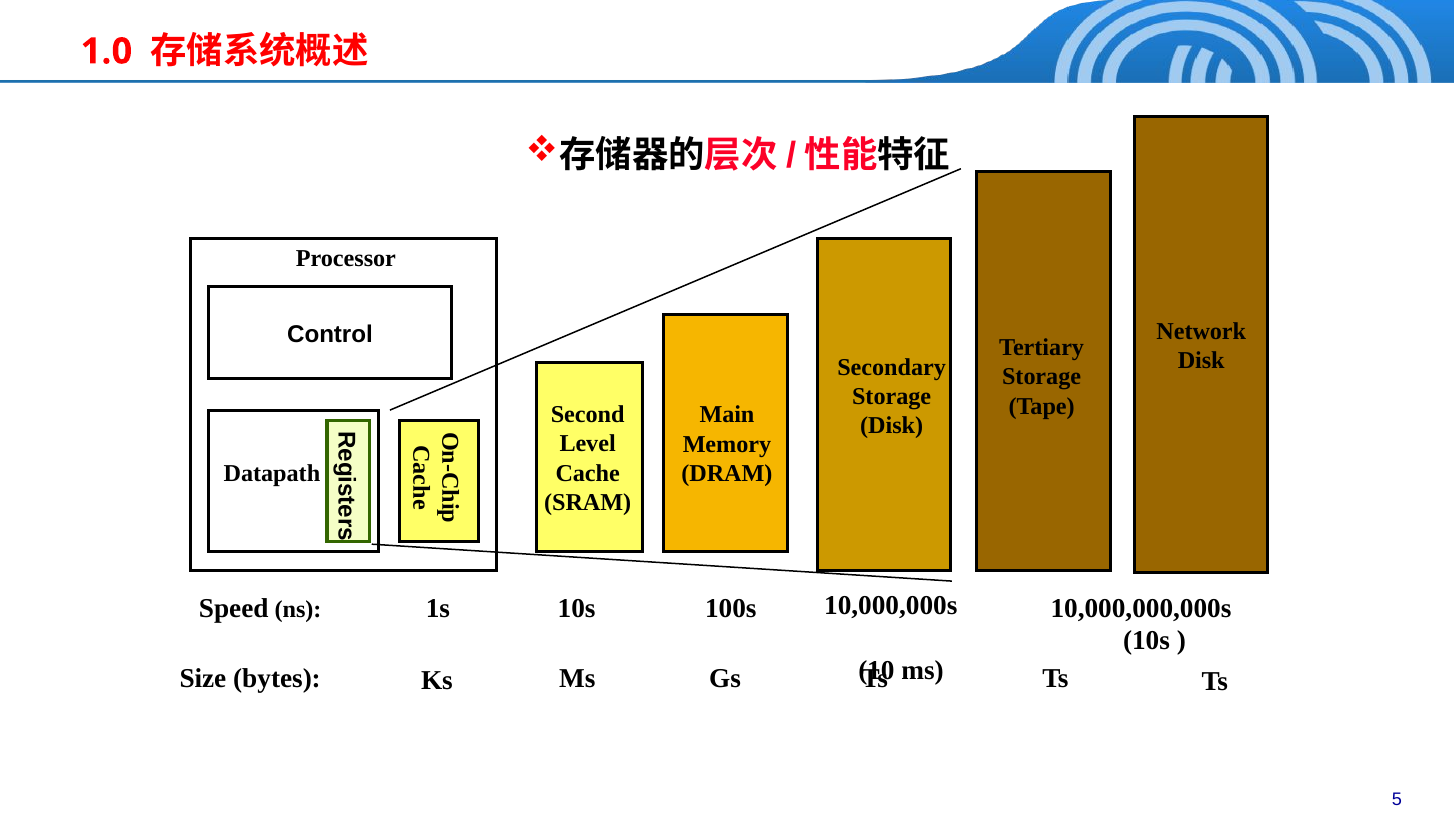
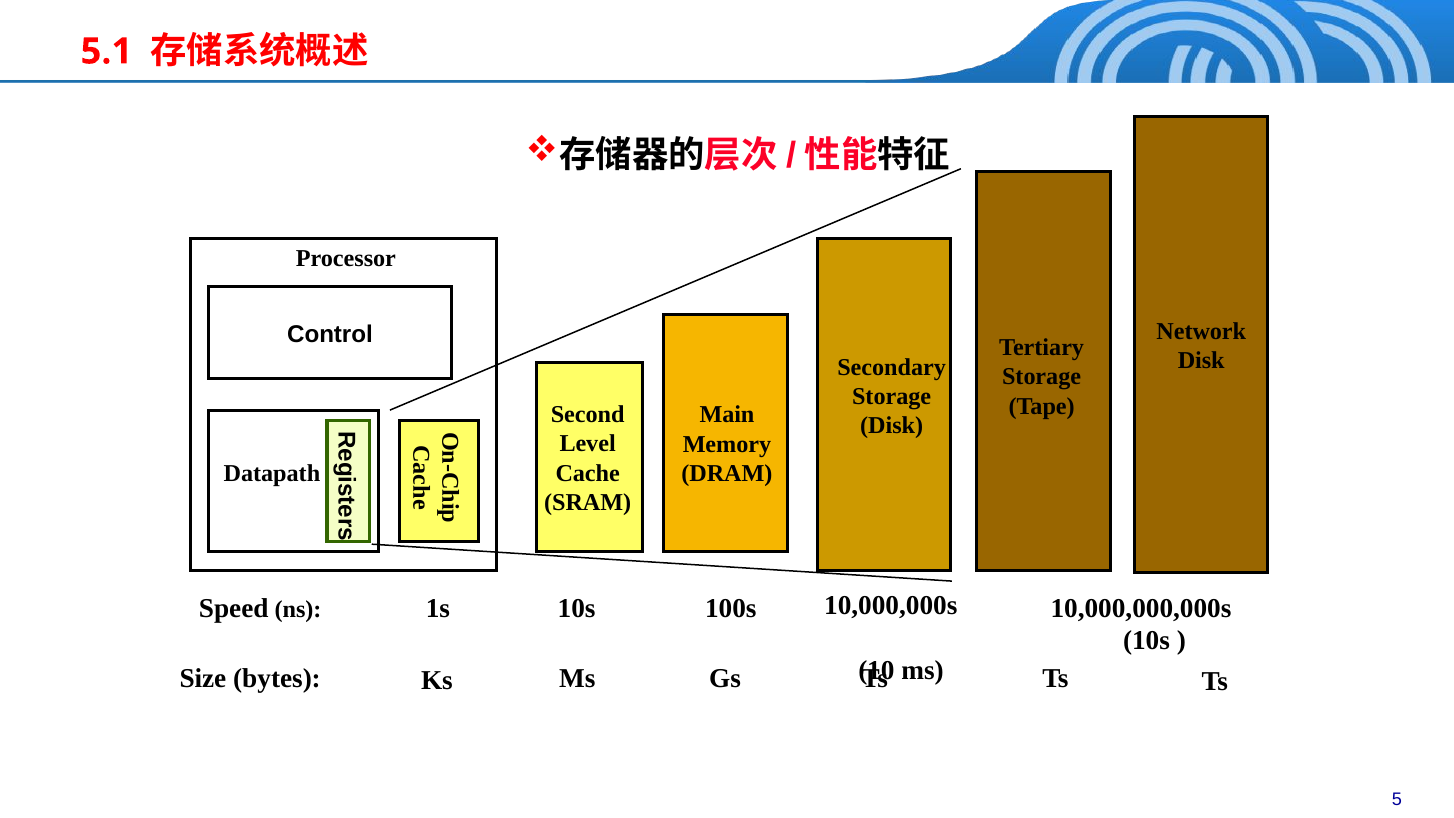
1.0: 1.0 -> 5.1 (106, 51)
